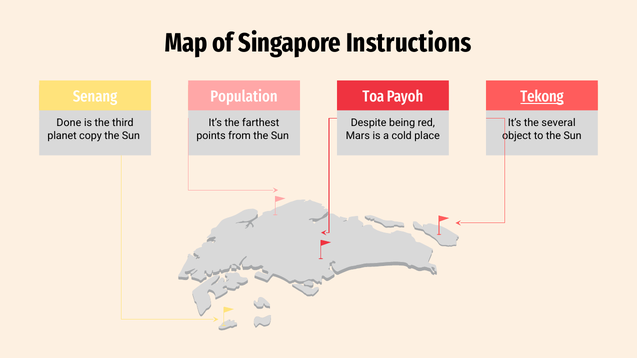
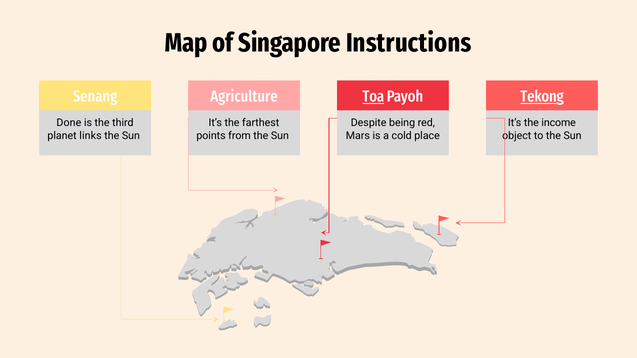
Population: Population -> Agriculture (244, 97)
Toa underline: none -> present (373, 97)
several: several -> income (559, 123)
copy: copy -> links (90, 136)
